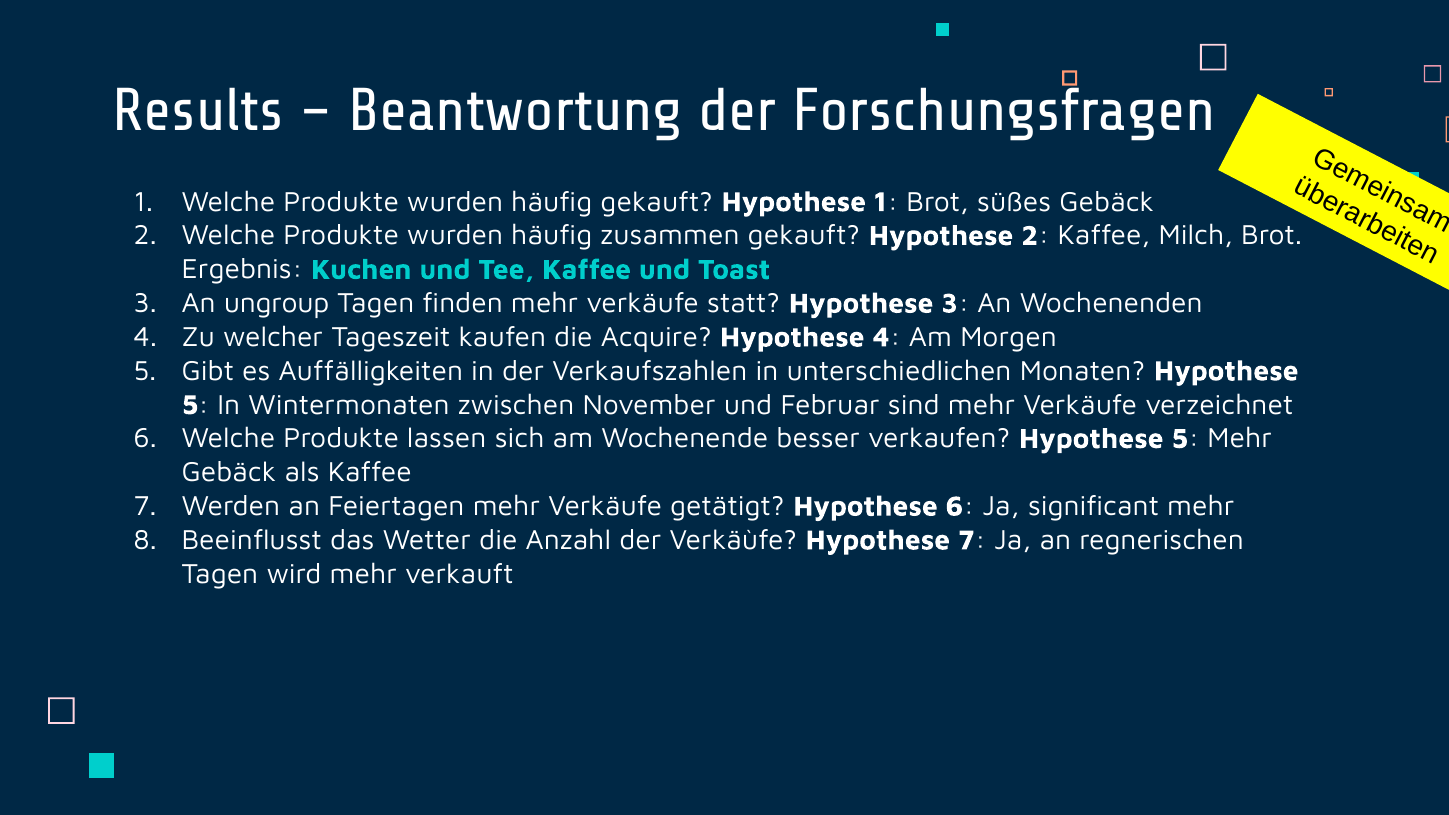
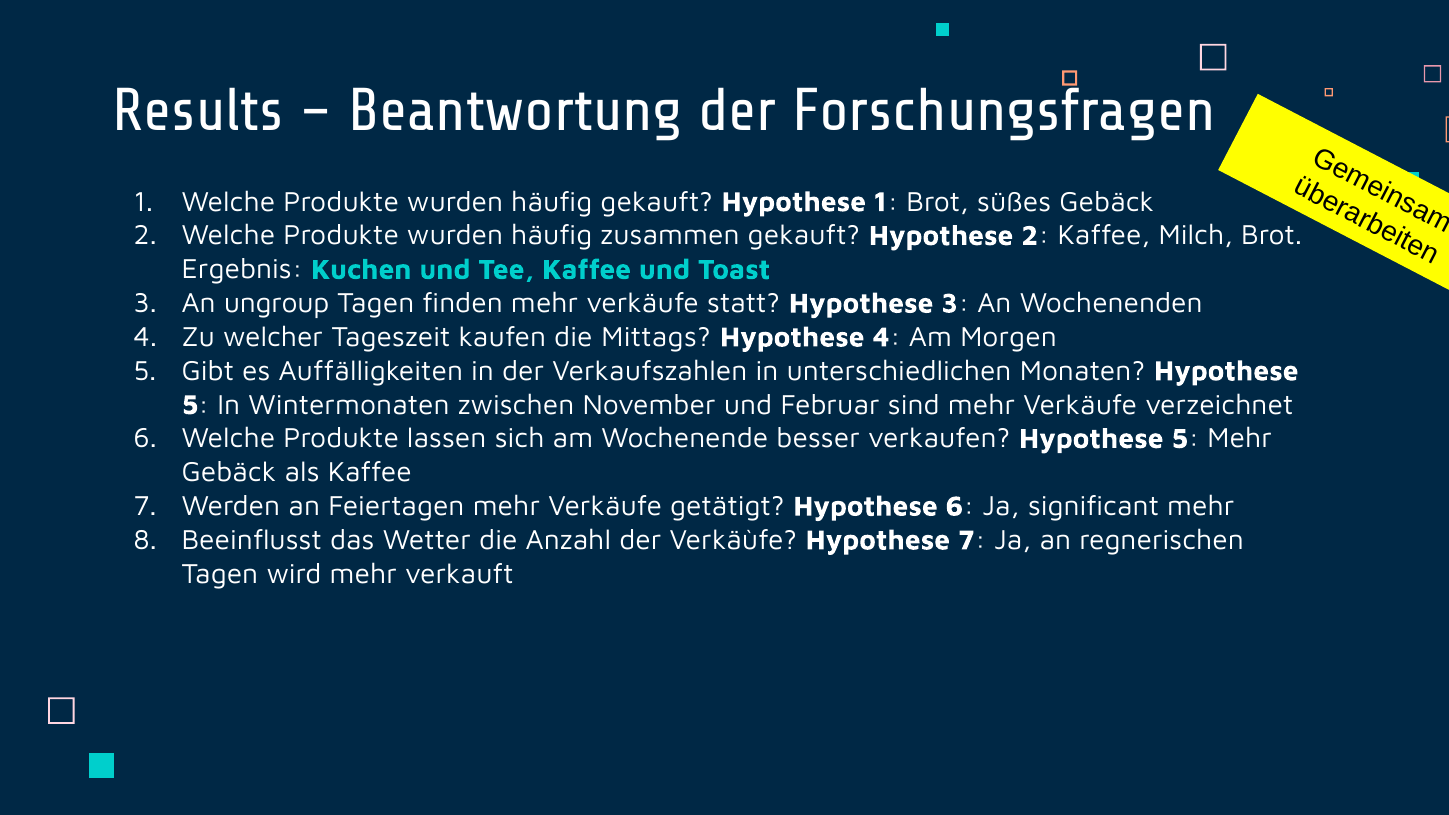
Acquire: Acquire -> Mittags (656, 337)
